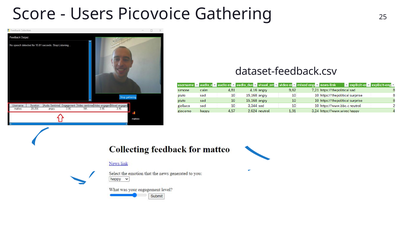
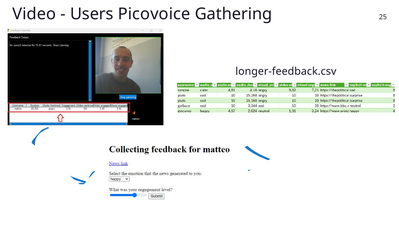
Score: Score -> Video (34, 14)
dataset-feedback.csv: dataset-feedback.csv -> longer-feedback.csv (286, 71)
